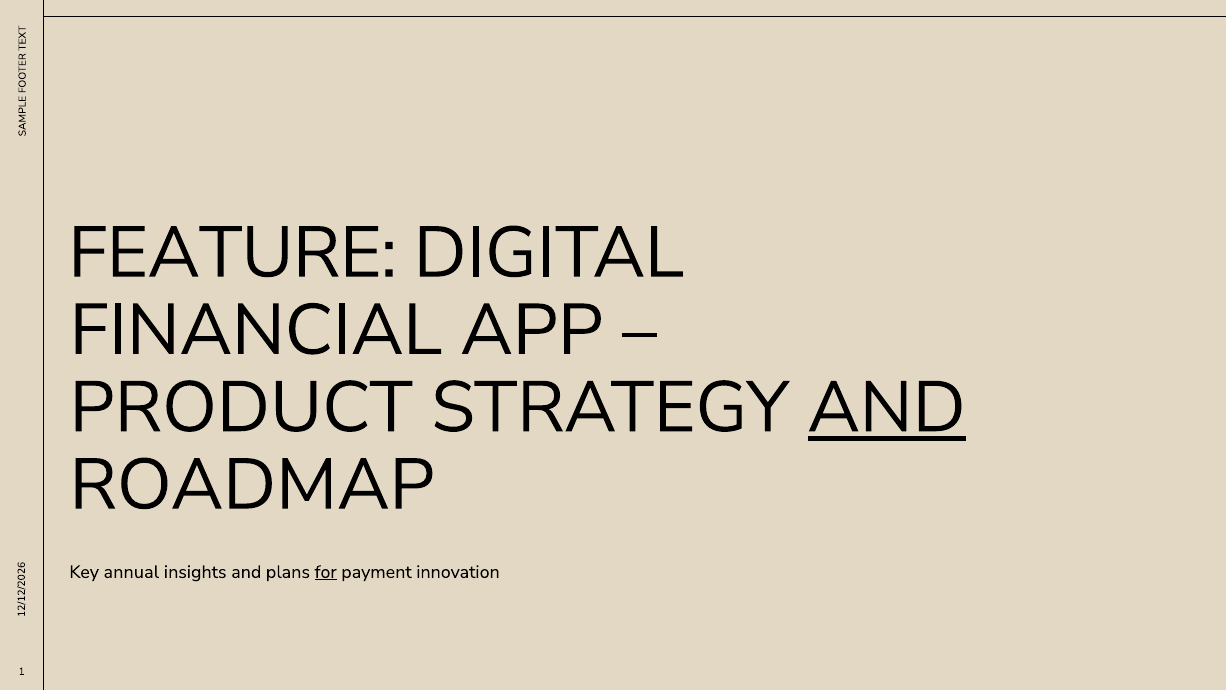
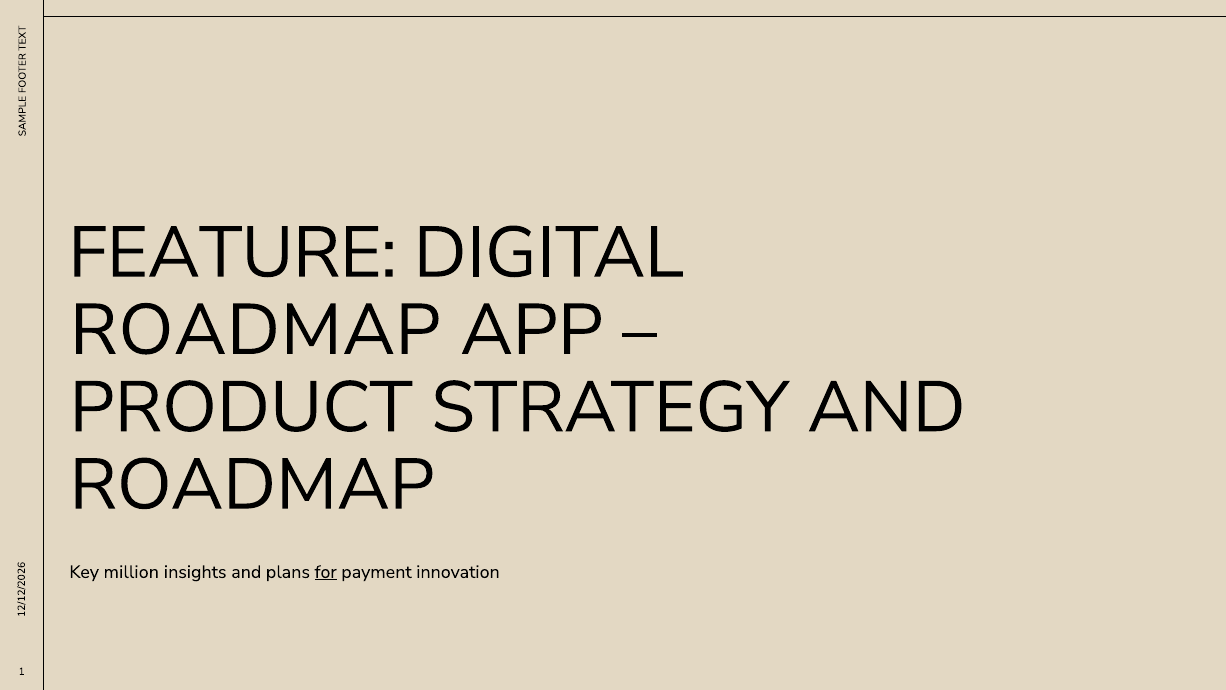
FINANCIAL: FINANCIAL -> ROADMAP (255, 330)
AND underline: present -> none (887, 407)
annual: annual -> million (131, 572)
